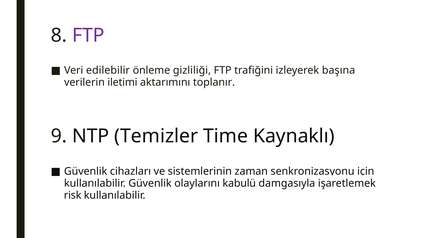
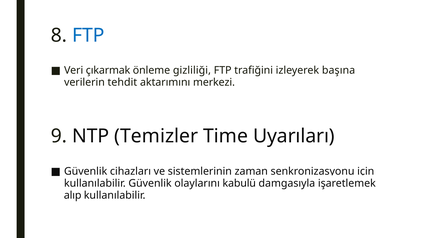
FTP colour: purple -> blue (88, 36)
edilebilir: edilebilir -> çıkarmak (108, 70)
iletimi: iletimi -> tehdit (122, 82)
toplanır: toplanır -> merkezi (214, 82)
Kaynaklı: Kaynaklı -> Uyarıları (294, 136)
risk: risk -> alıp (73, 195)
